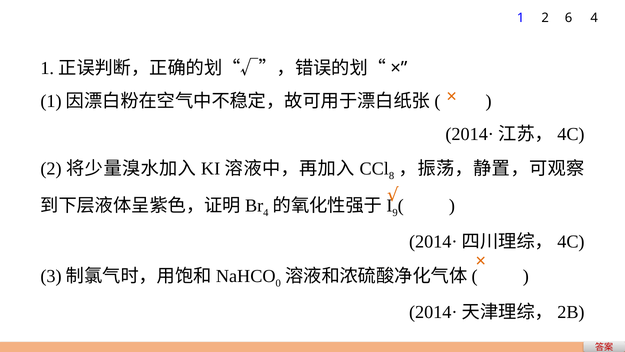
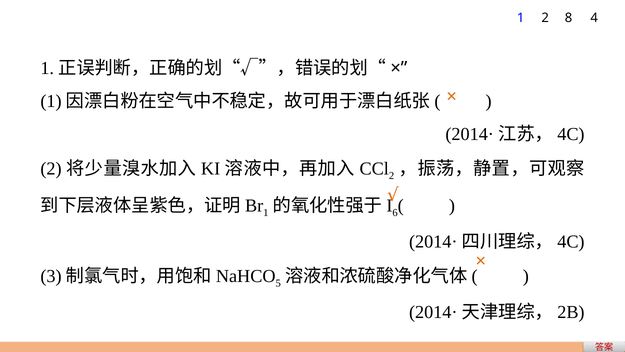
6: 6 -> 8 (568, 18)
8: 8 -> 2 (392, 175)
4: 4 -> 1 (266, 213)
9: 9 -> 6 (395, 213)
0: 0 -> 5 (278, 283)
